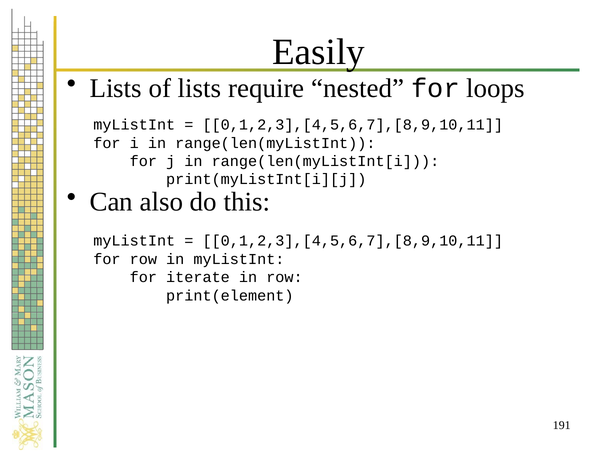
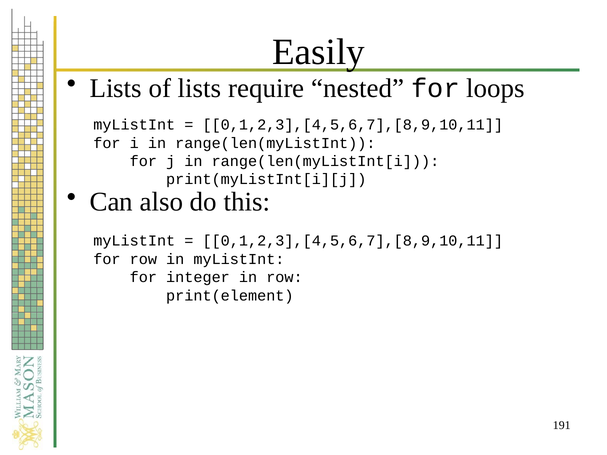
iterate: iterate -> integer (198, 277)
